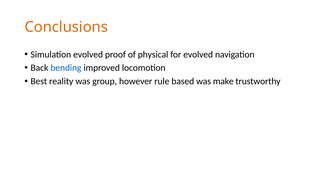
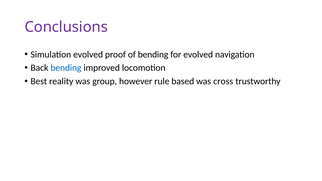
Conclusions colour: orange -> purple (66, 27)
of physical: physical -> bending (153, 54)
make: make -> cross (223, 81)
